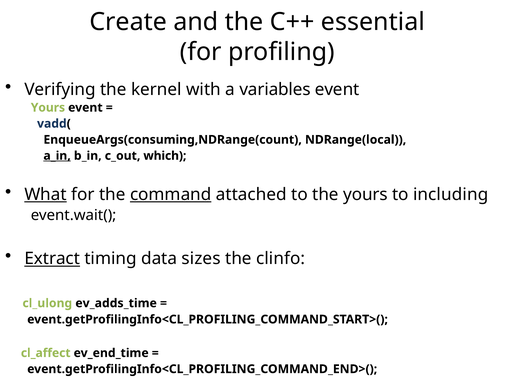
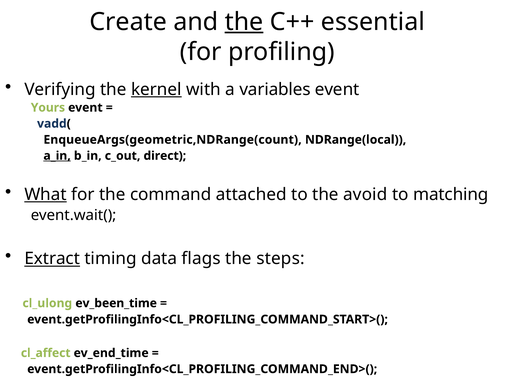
the underline: none -> present (244, 22)
kernel underline: none -> present (156, 90)
EnqueueArgs(consuming,NDRange(count: EnqueueArgs(consuming,NDRange(count -> EnqueueArgs(geometric,NDRange(count (173, 140)
which: which -> direct (165, 156)
command underline: present -> none (171, 195)
the yours: yours -> avoid (365, 195)
including: including -> matching (451, 195)
sizes: sizes -> flags (201, 259)
clinfo: clinfo -> steps (281, 259)
ev_adds_time: ev_adds_time -> ev_been_time (116, 303)
